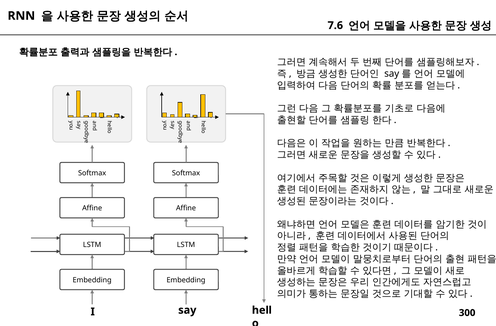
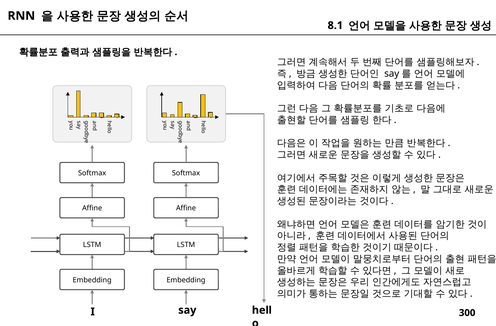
7.6: 7.6 -> 8.1 (335, 25)
